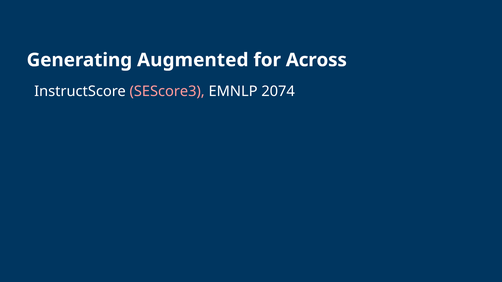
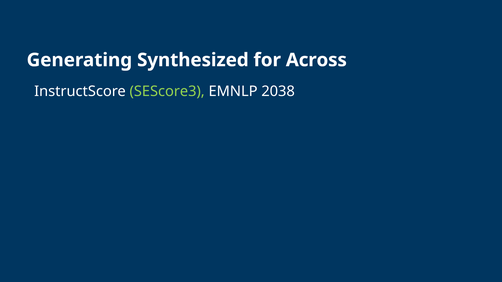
Augmented: Augmented -> Synthesized (193, 60)
SEScore3 colour: pink -> light green (167, 91)
2074: 2074 -> 2038 (278, 91)
